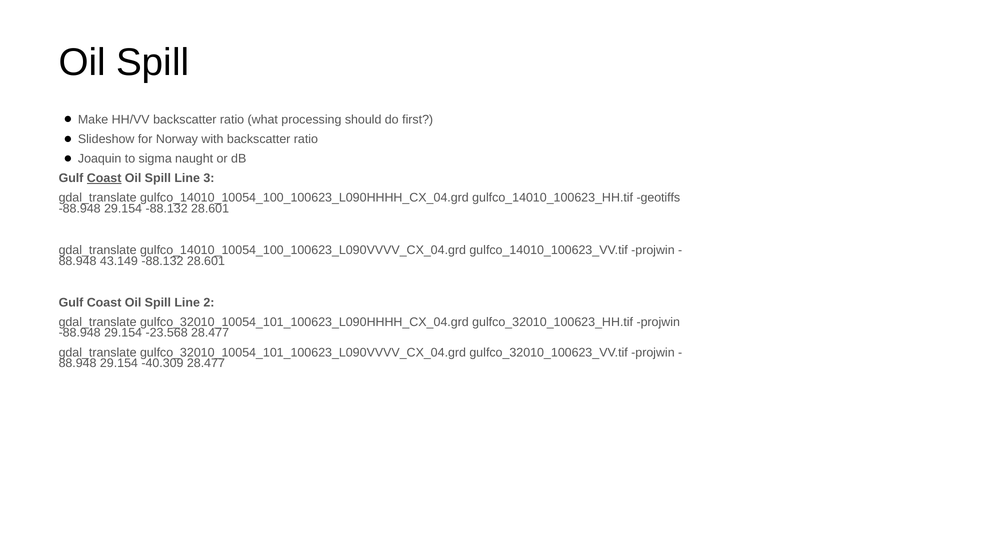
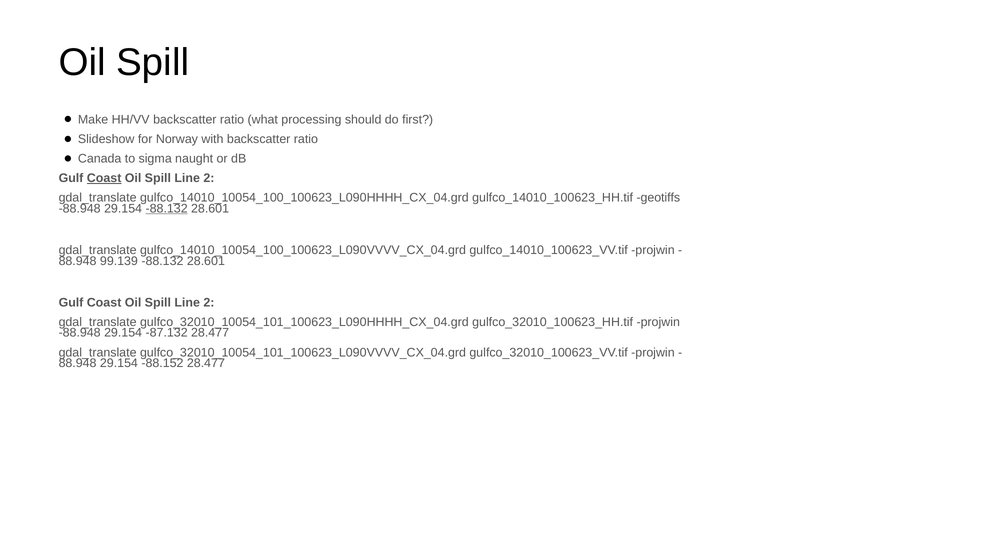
Joaquin: Joaquin -> Canada (100, 159)
3: 3 -> 2 (209, 178)
-88.132 underline: none -> present (167, 209)
43.149: 43.149 -> 99.139 (119, 261)
-23.568: -23.568 -> -87.132 (167, 333)
-40.309: -40.309 -> -88.152 (162, 364)
